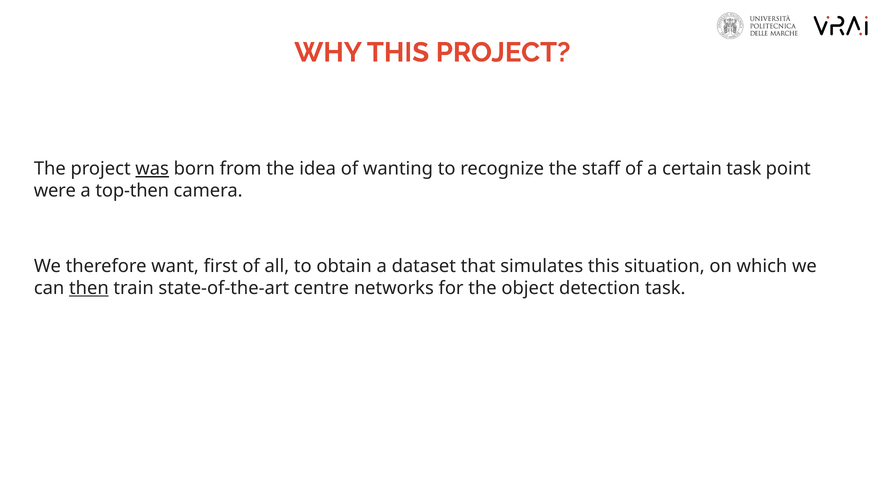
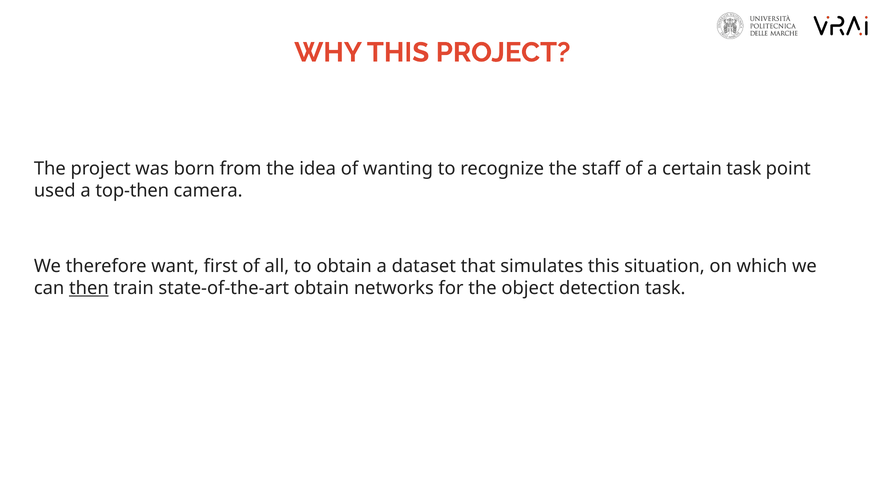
was underline: present -> none (152, 169)
were: were -> used (55, 191)
state-of-the-art centre: centre -> obtain (321, 288)
